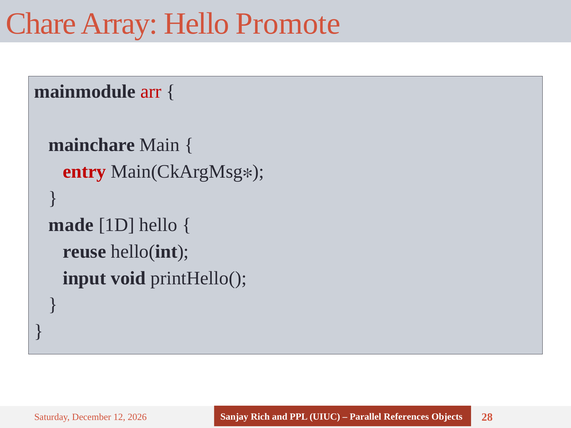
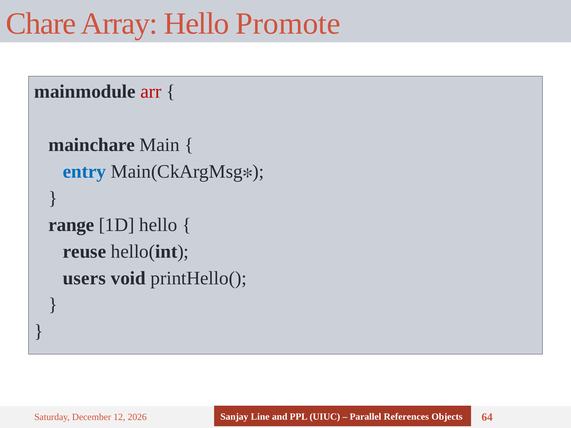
entry colour: red -> blue (84, 172)
made: made -> range (71, 225)
input: input -> users (84, 278)
Rich: Rich -> Line (260, 417)
28: 28 -> 64 (487, 417)
